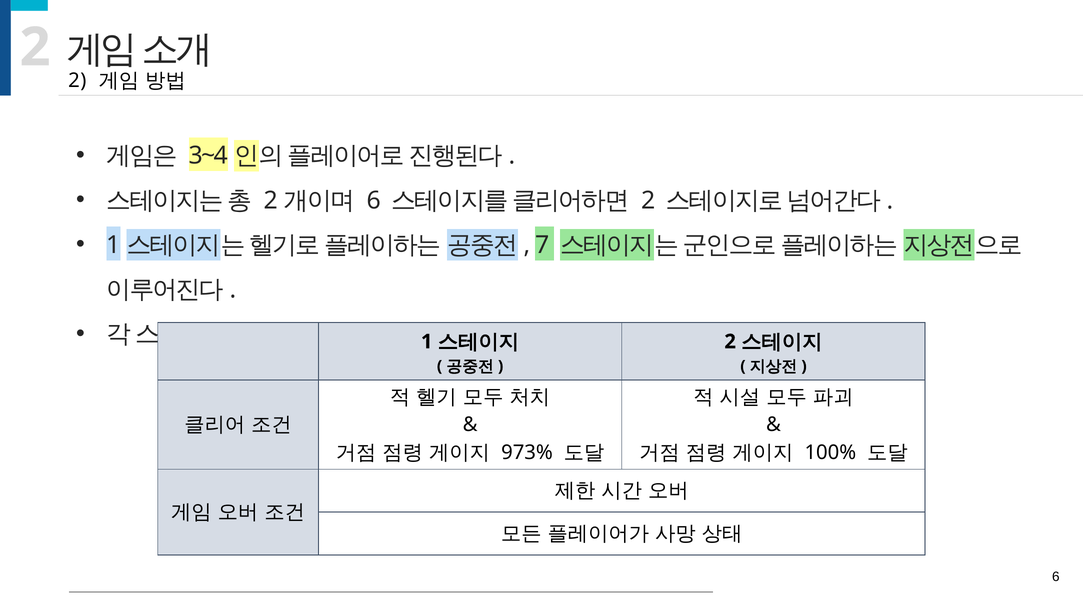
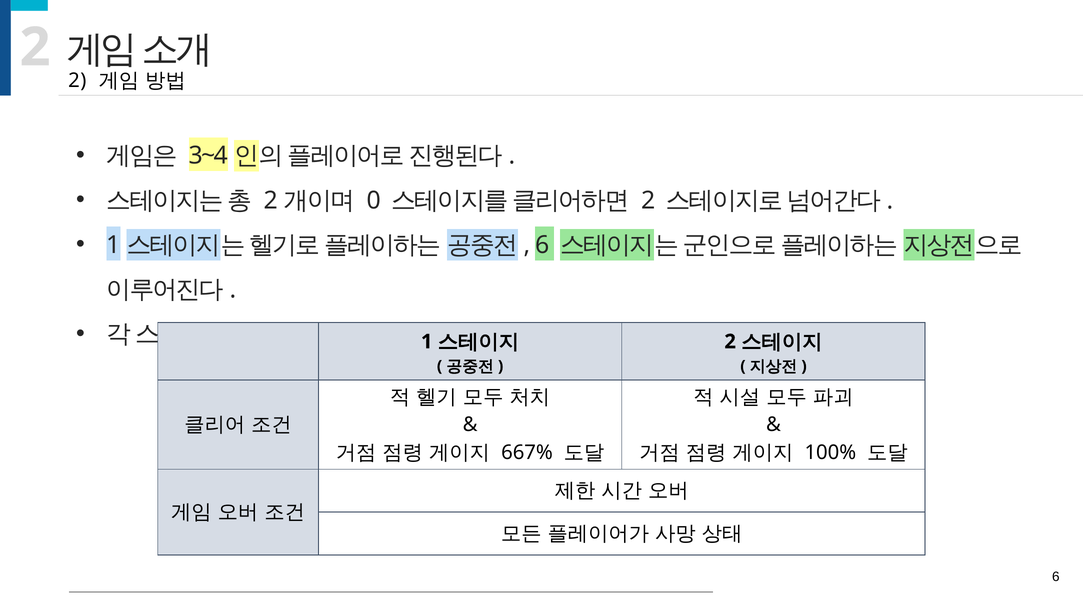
6: 6 -> 0 (374, 200)
7: 7 -> 6 (542, 245)
973%: 973% -> 667% (527, 453)
